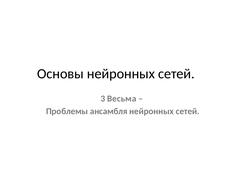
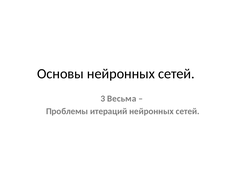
ансамбля: ансамбля -> итераций (109, 111)
